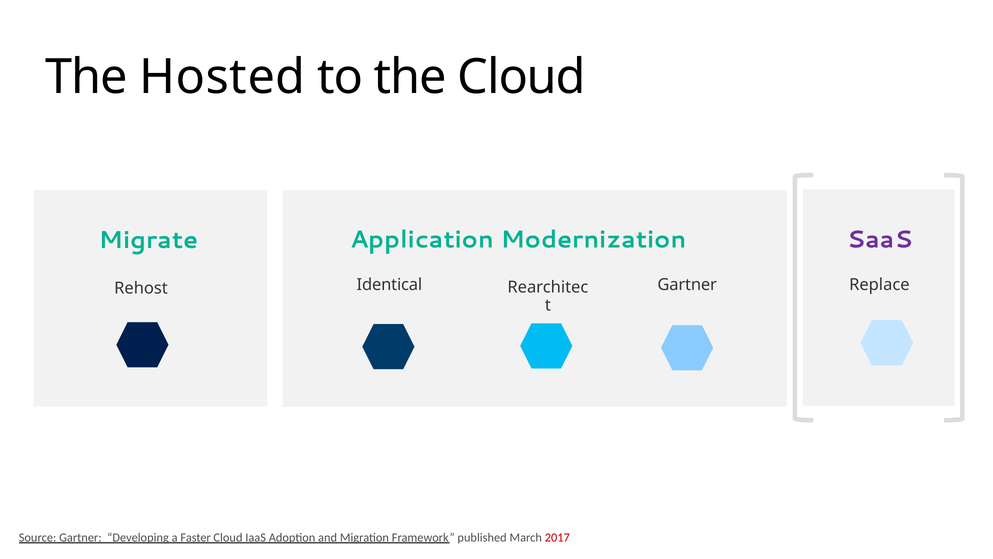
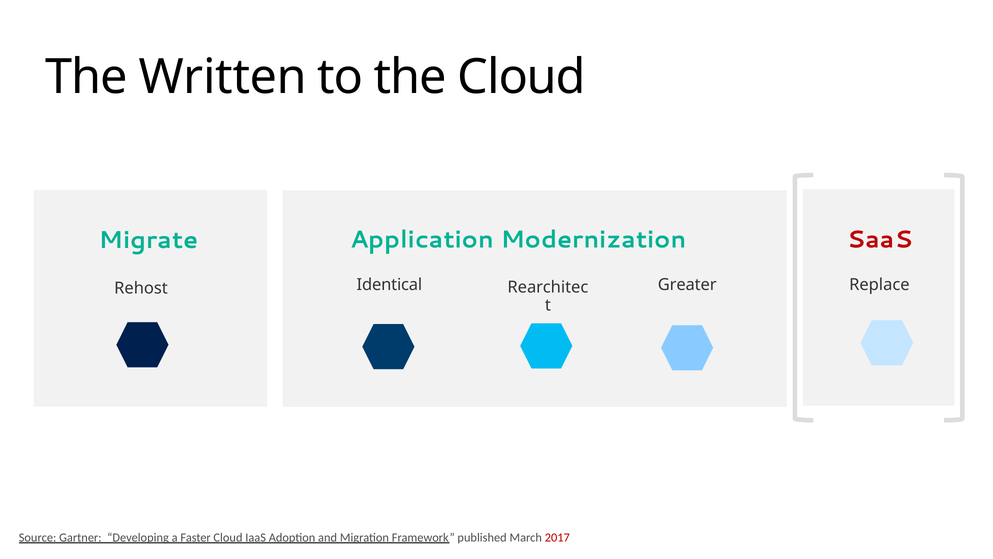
Hosted: Hosted -> Written (223, 77)
SaaS colour: purple -> red (880, 239)
Gartner: Gartner -> Greater (687, 285)
